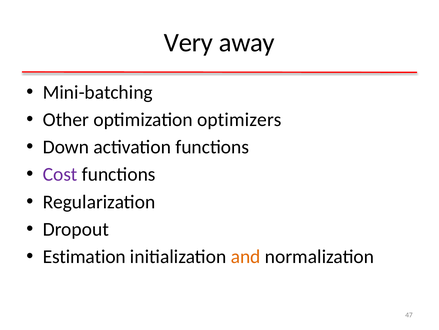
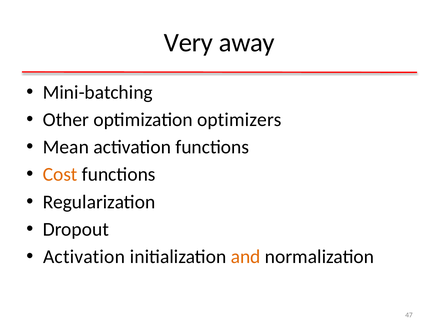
Down: Down -> Mean (66, 147)
Cost colour: purple -> orange (60, 174)
Estimation: Estimation -> Activation (84, 256)
